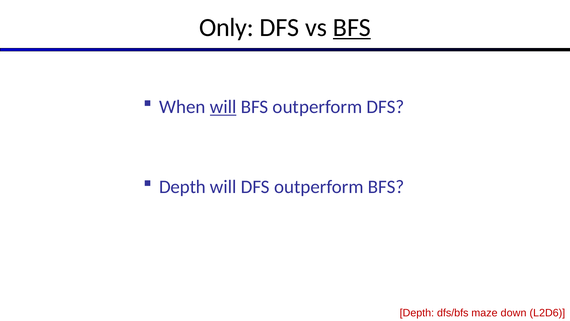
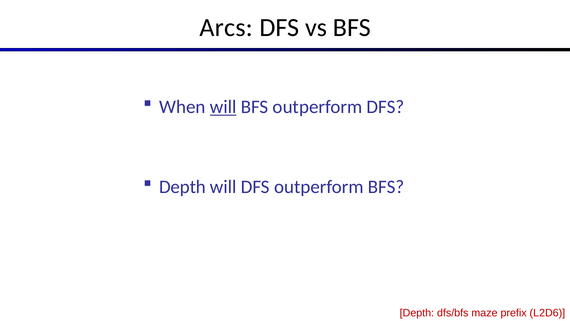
Only: Only -> Arcs (226, 27)
BFS underline: present -> none (352, 27)
down: down -> prefix (514, 313)
